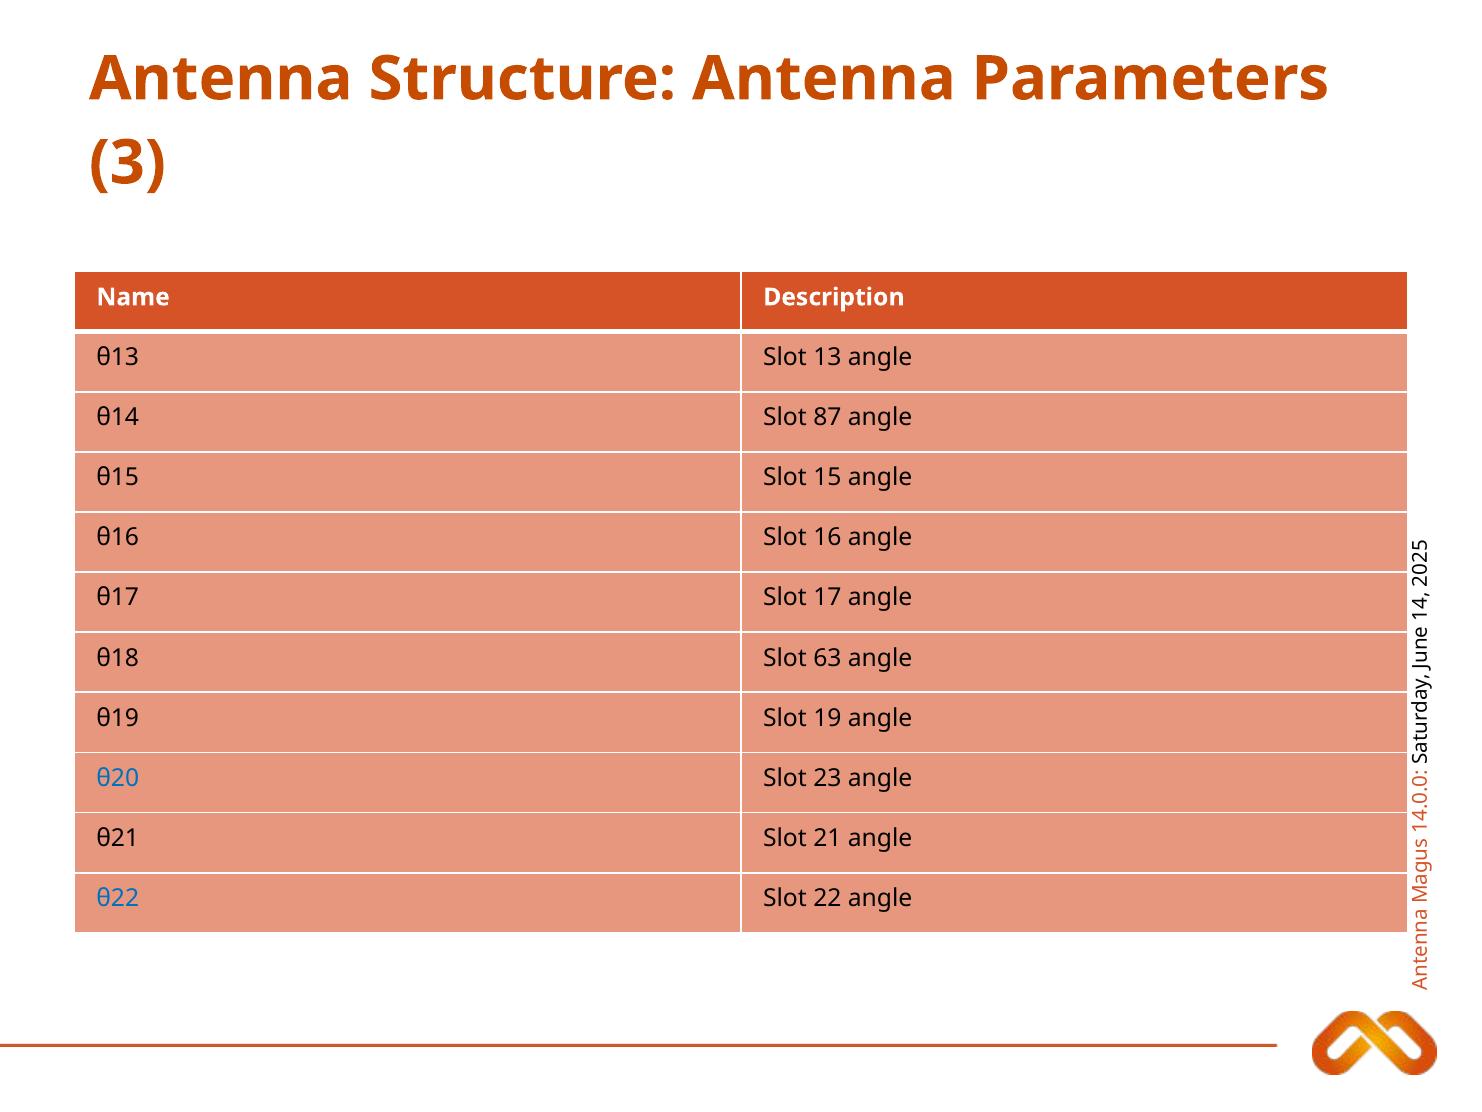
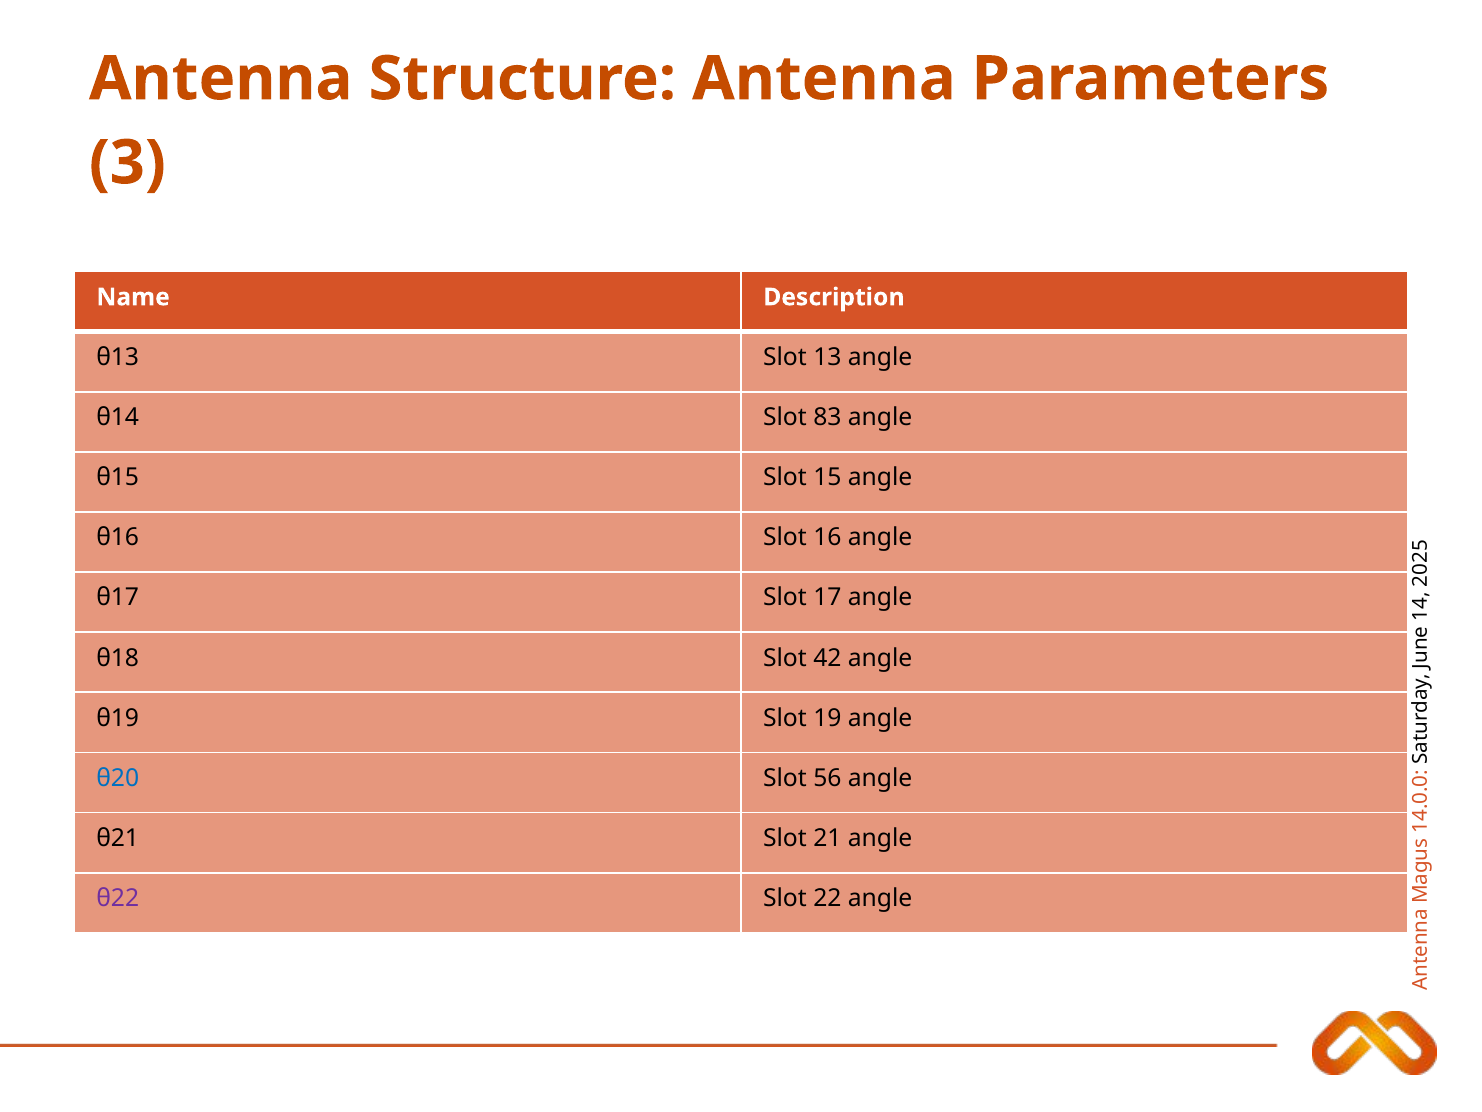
87: 87 -> 83 (827, 417)
63: 63 -> 42 (827, 658)
23: 23 -> 56 (827, 778)
θ22 colour: blue -> purple (118, 898)
